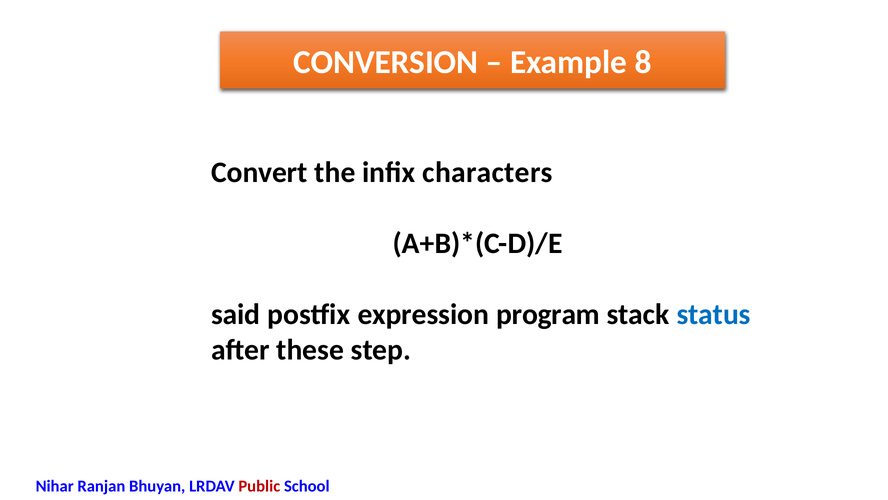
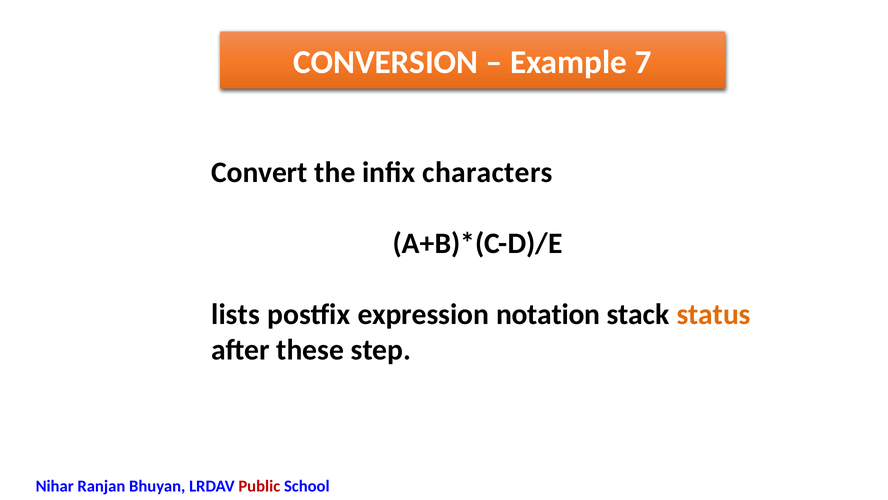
8: 8 -> 7 (643, 62)
said: said -> lists (236, 314)
program: program -> notation (548, 314)
status colour: blue -> orange (714, 314)
